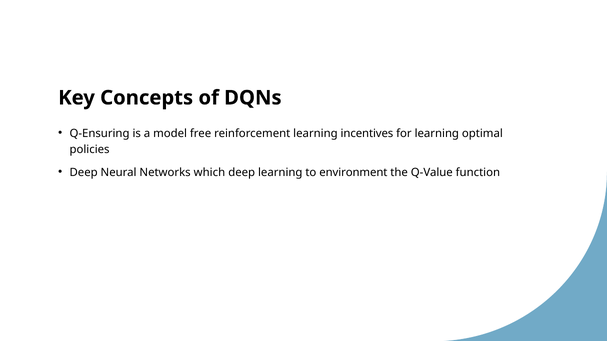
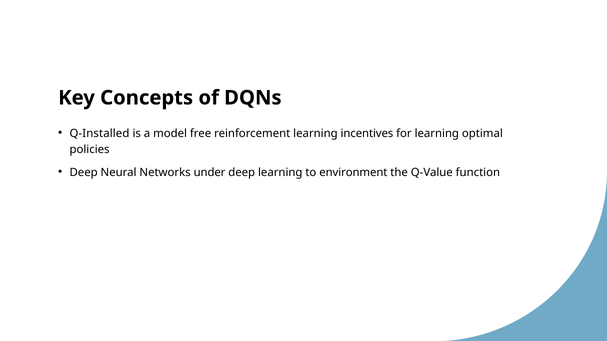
Q-Ensuring: Q-Ensuring -> Q-Installed (99, 133)
which: which -> under (210, 173)
